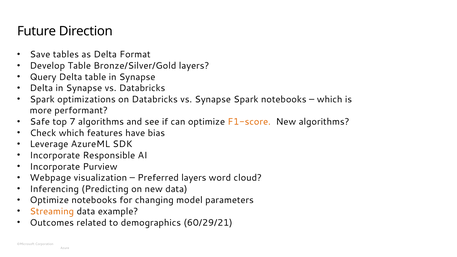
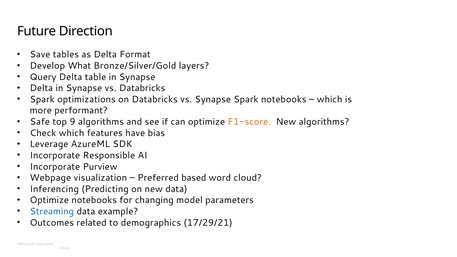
Develop Table: Table -> What (79, 66)
7: 7 -> 9 (72, 122)
Preferred layers: layers -> based (194, 178)
Streaming colour: orange -> blue (52, 211)
60/29/21: 60/29/21 -> 17/29/21 (208, 223)
